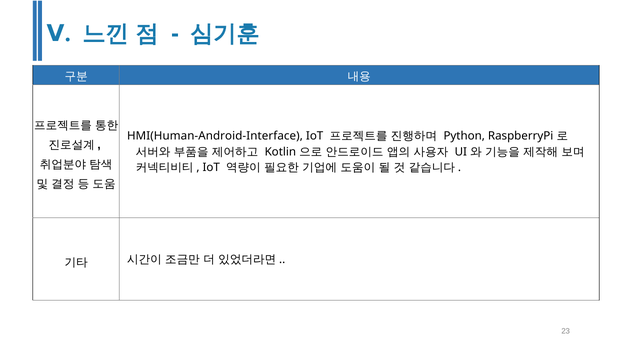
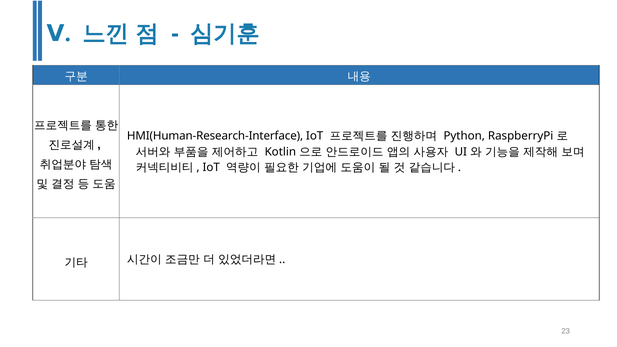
HMI(Human-Android-Interface: HMI(Human-Android-Interface -> HMI(Human-Research-Interface (215, 136)
